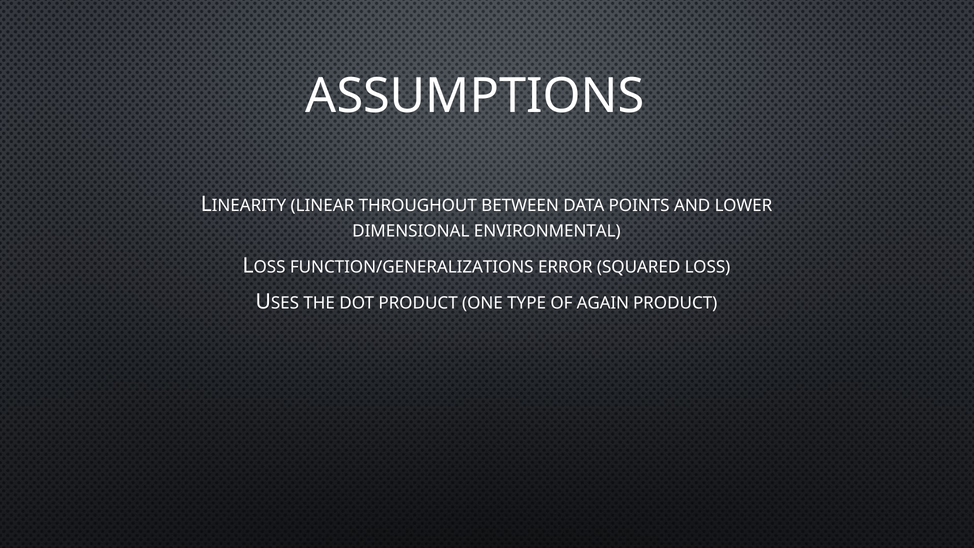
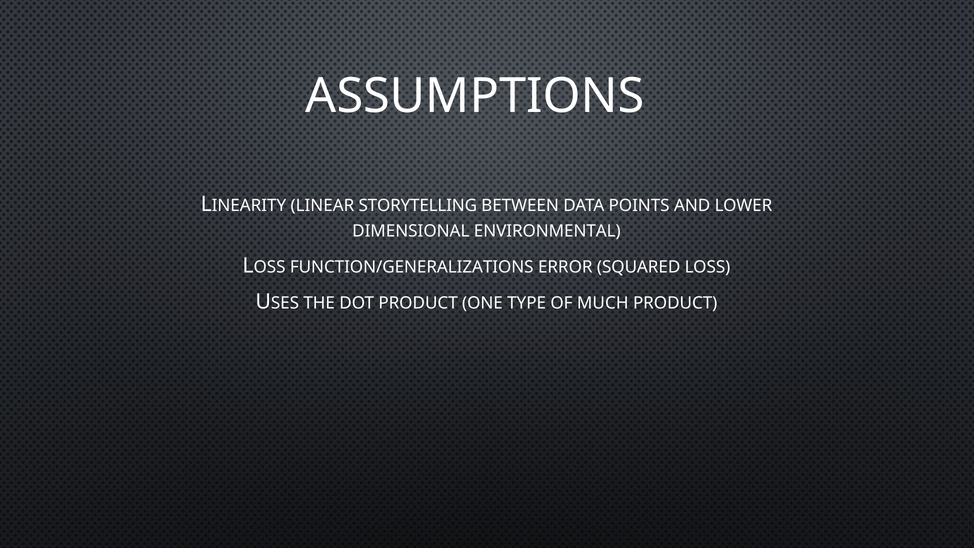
THROUGHOUT: THROUGHOUT -> STORYTELLING (418, 206)
AGAIN: AGAIN -> MUCH (603, 303)
